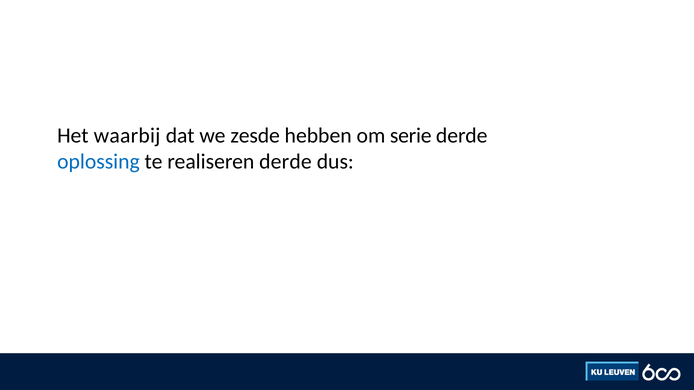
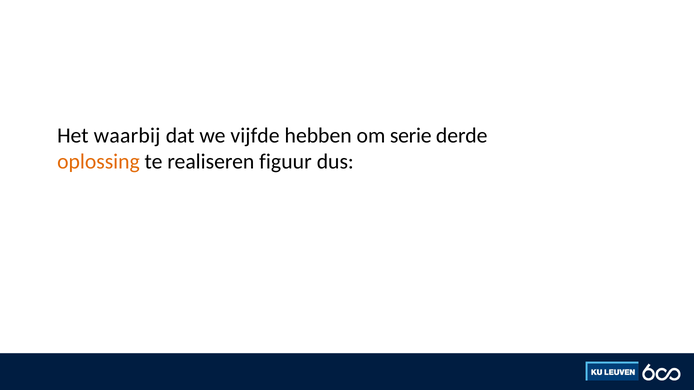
zesde: zesde -> vijfde (255, 136)
oplossing colour: blue -> orange (98, 162)
realiseren derde: derde -> figuur (285, 162)
